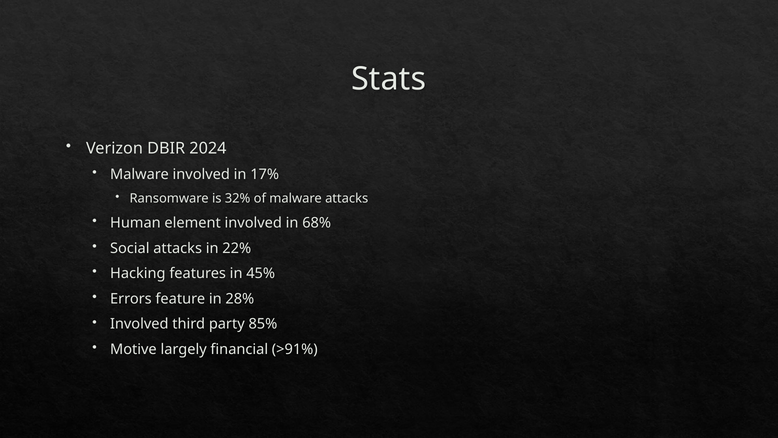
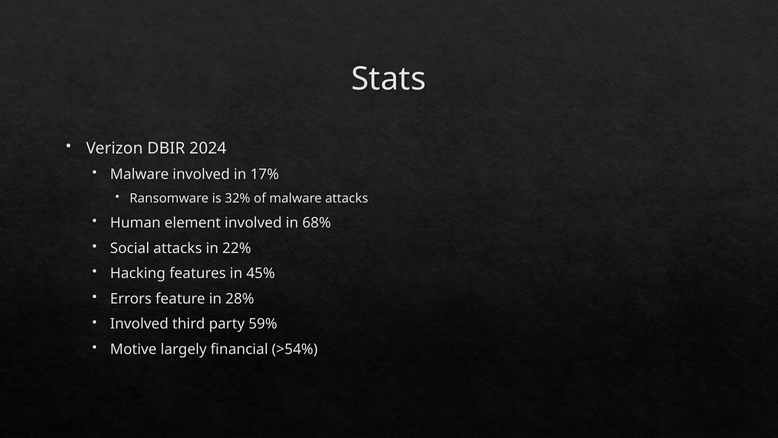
85%: 85% -> 59% (263, 324)
>91%: >91% -> >54% (295, 349)
